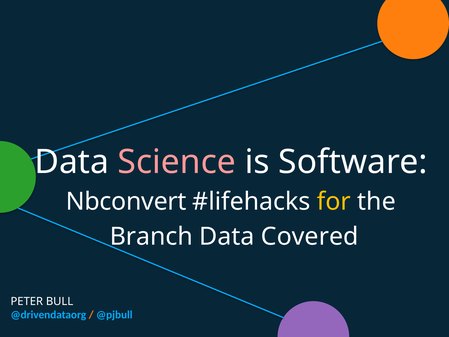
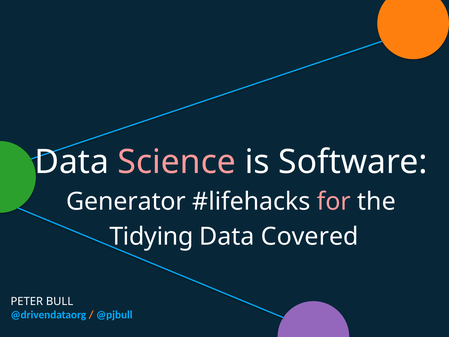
Nbconvert: Nbconvert -> Generator (126, 202)
for colour: yellow -> pink (334, 202)
Branch: Branch -> Tidying (151, 236)
